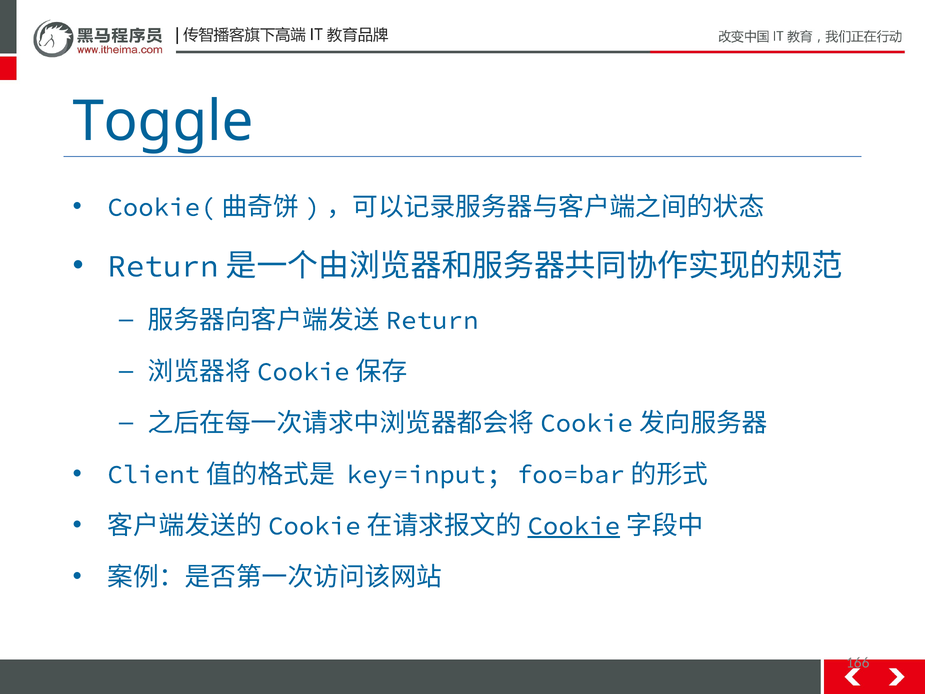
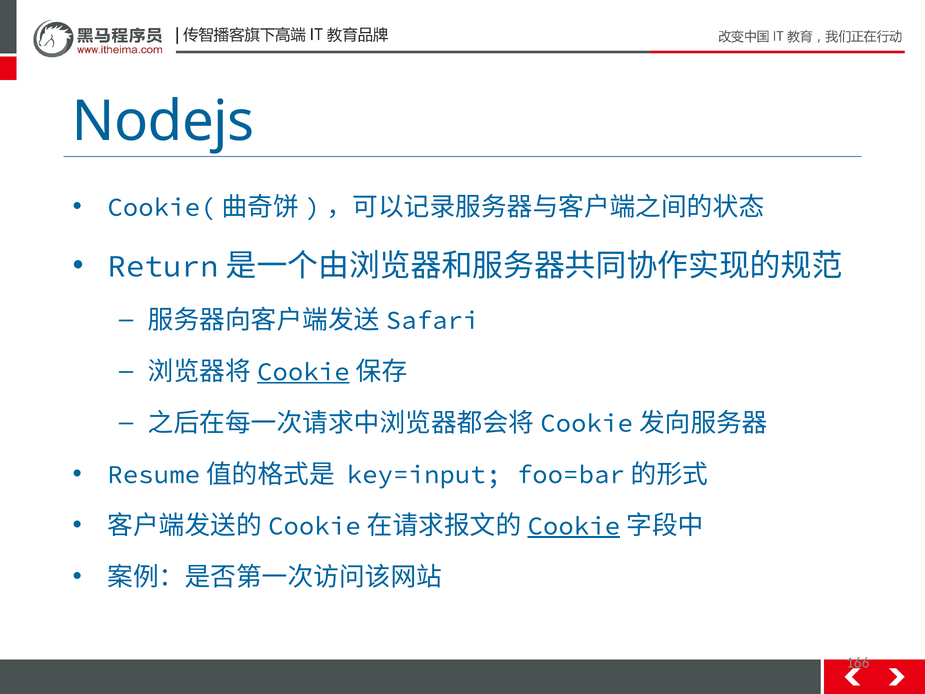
Toggle: Toggle -> Nodejs (163, 122)
Return: Return -> Safari (432, 320)
Cookie underline: none -> present (303, 372)
Client: Client -> Resume (154, 474)
